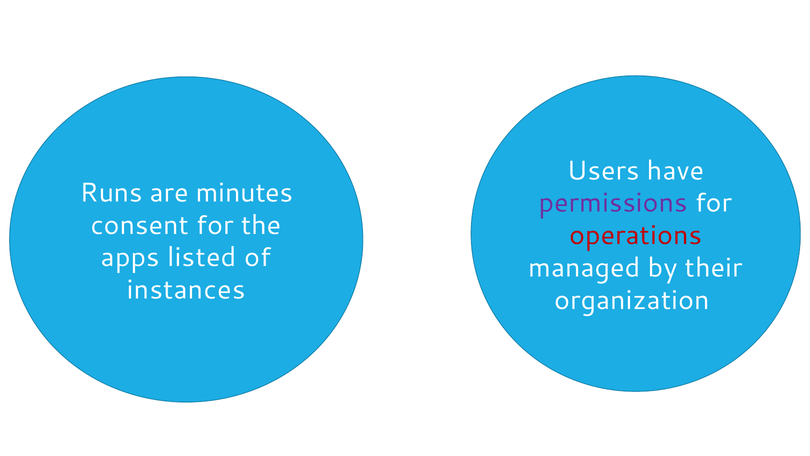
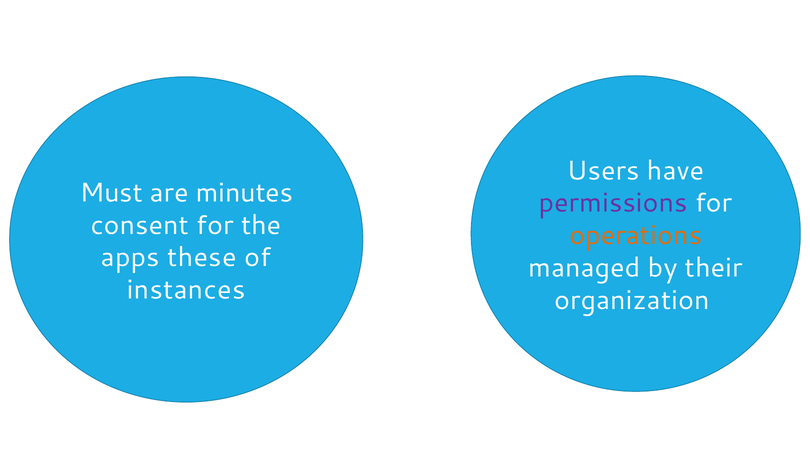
Runs: Runs -> Must (111, 193)
operations colour: red -> orange (636, 235)
listed: listed -> these (202, 257)
